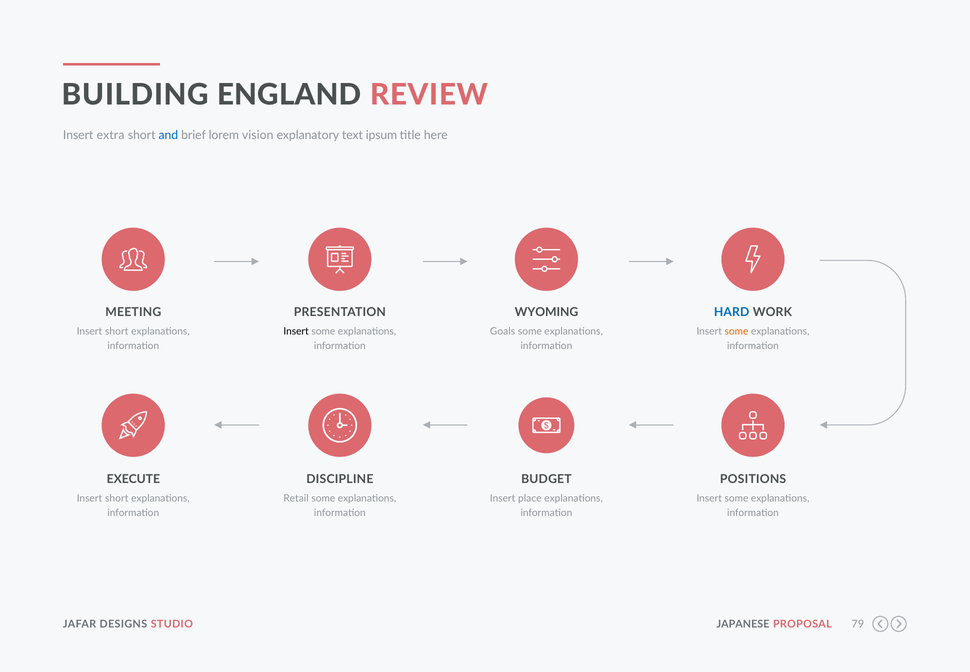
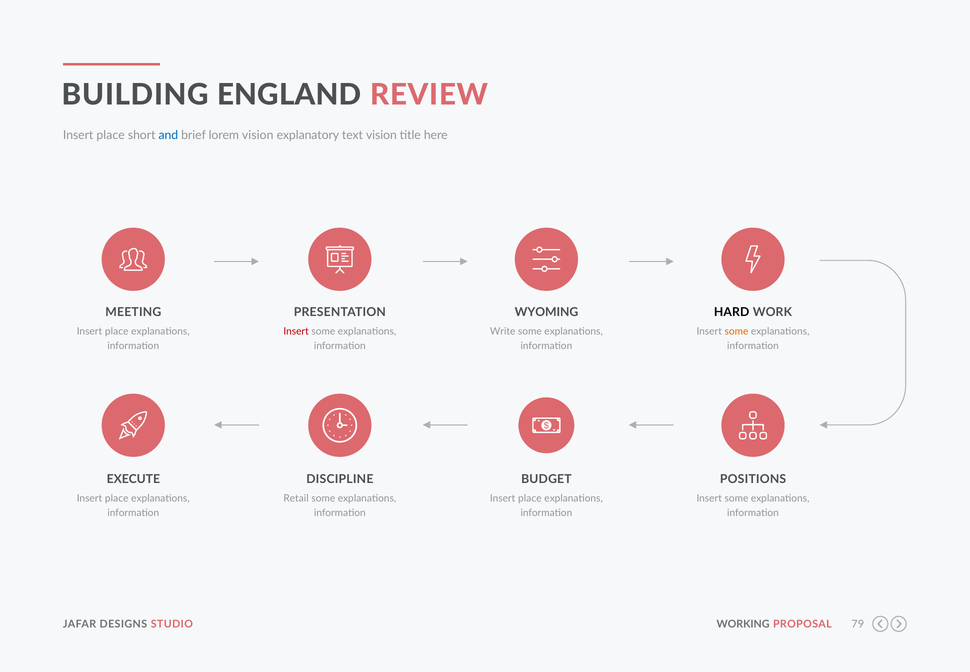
extra: extra -> place (111, 135)
text ipsum: ipsum -> vision (381, 135)
HARD colour: blue -> black (732, 312)
short: short -> place (117, 331)
Insert colour: black -> red (296, 331)
Goals: Goals -> Write (503, 331)
short: short -> place (117, 498)
JAPANESE: JAPANESE -> WORKING (743, 624)
